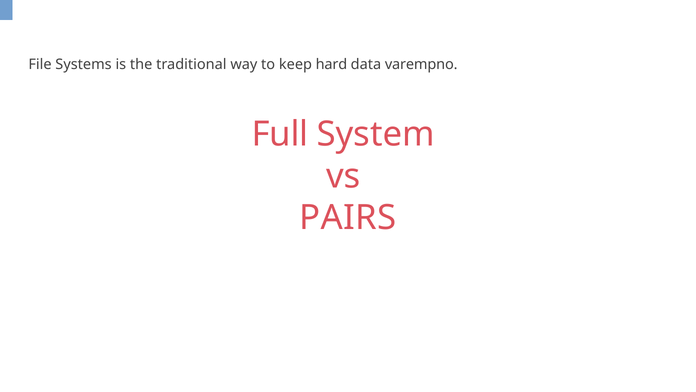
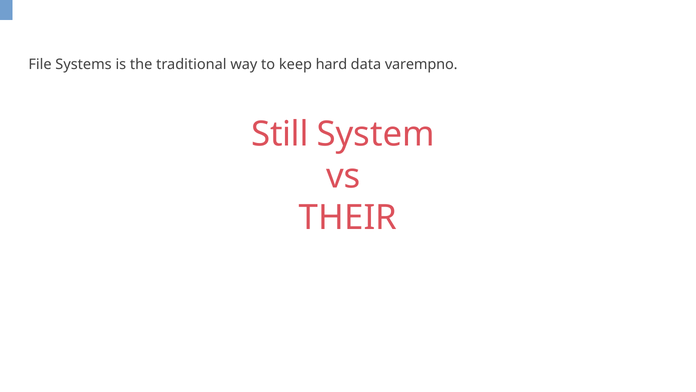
Full: Full -> Still (280, 134)
PAIRS: PAIRS -> THEIR (348, 218)
